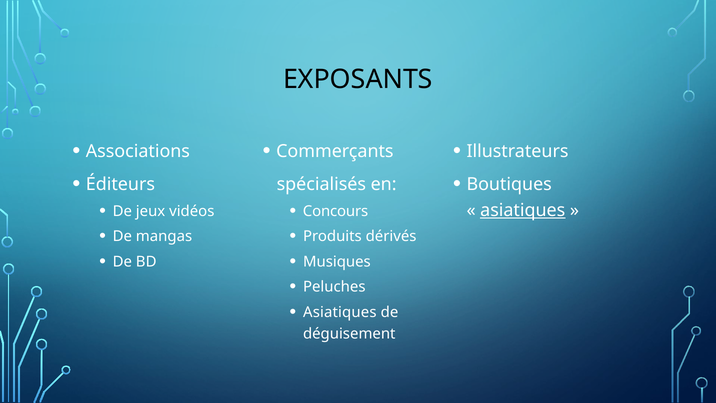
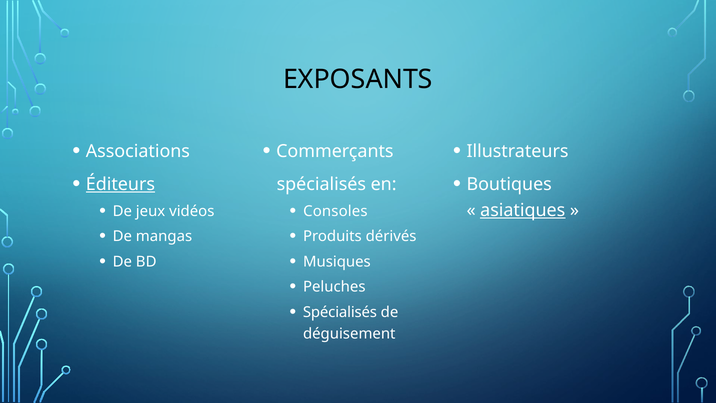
Éditeurs underline: none -> present (120, 184)
Concours: Concours -> Consoles (335, 211)
Asiatiques: Asiatiques -> Spécialisés (340, 312)
